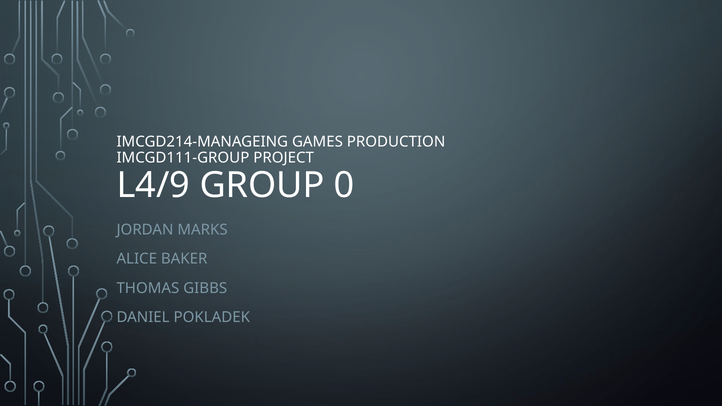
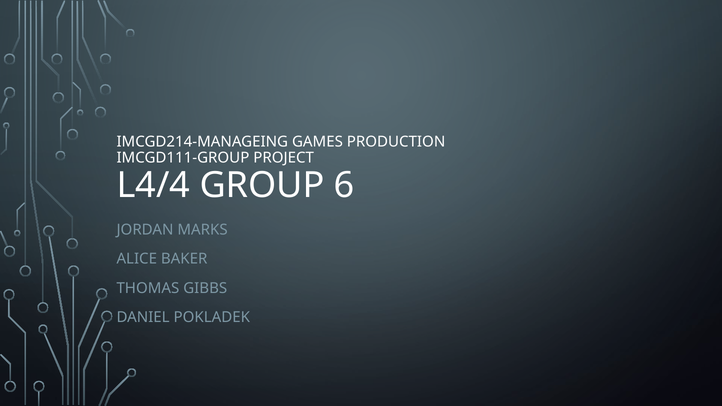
L4/9: L4/9 -> L4/4 (153, 185)
0: 0 -> 6 (344, 185)
